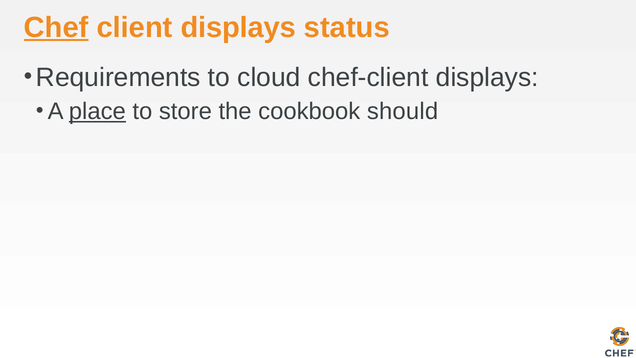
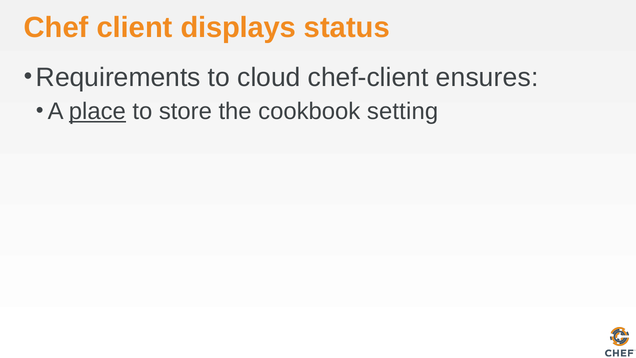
Chef underline: present -> none (56, 27)
chef-client displays: displays -> ensures (487, 77)
should: should -> setting (403, 111)
